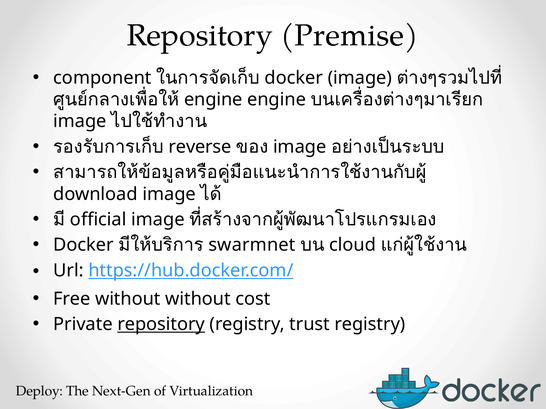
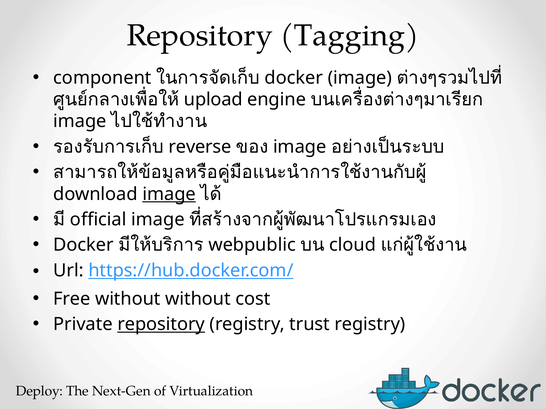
Premise: Premise -> Tagging (350, 35)
engine: engine -> upload (213, 100)
image underline: none -> present (169, 194)
swarmnet: swarmnet -> webpublic (252, 245)
